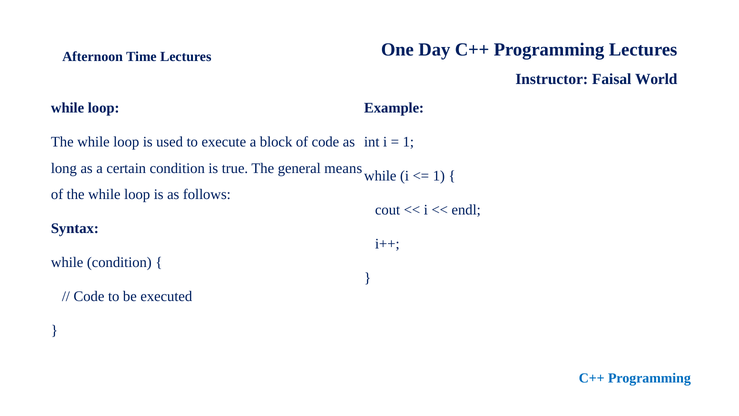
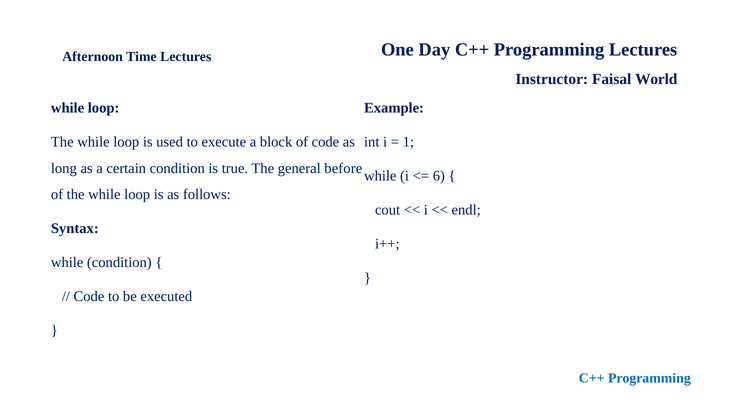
means: means -> before (343, 168)
1: 1 -> 6 (439, 176)
